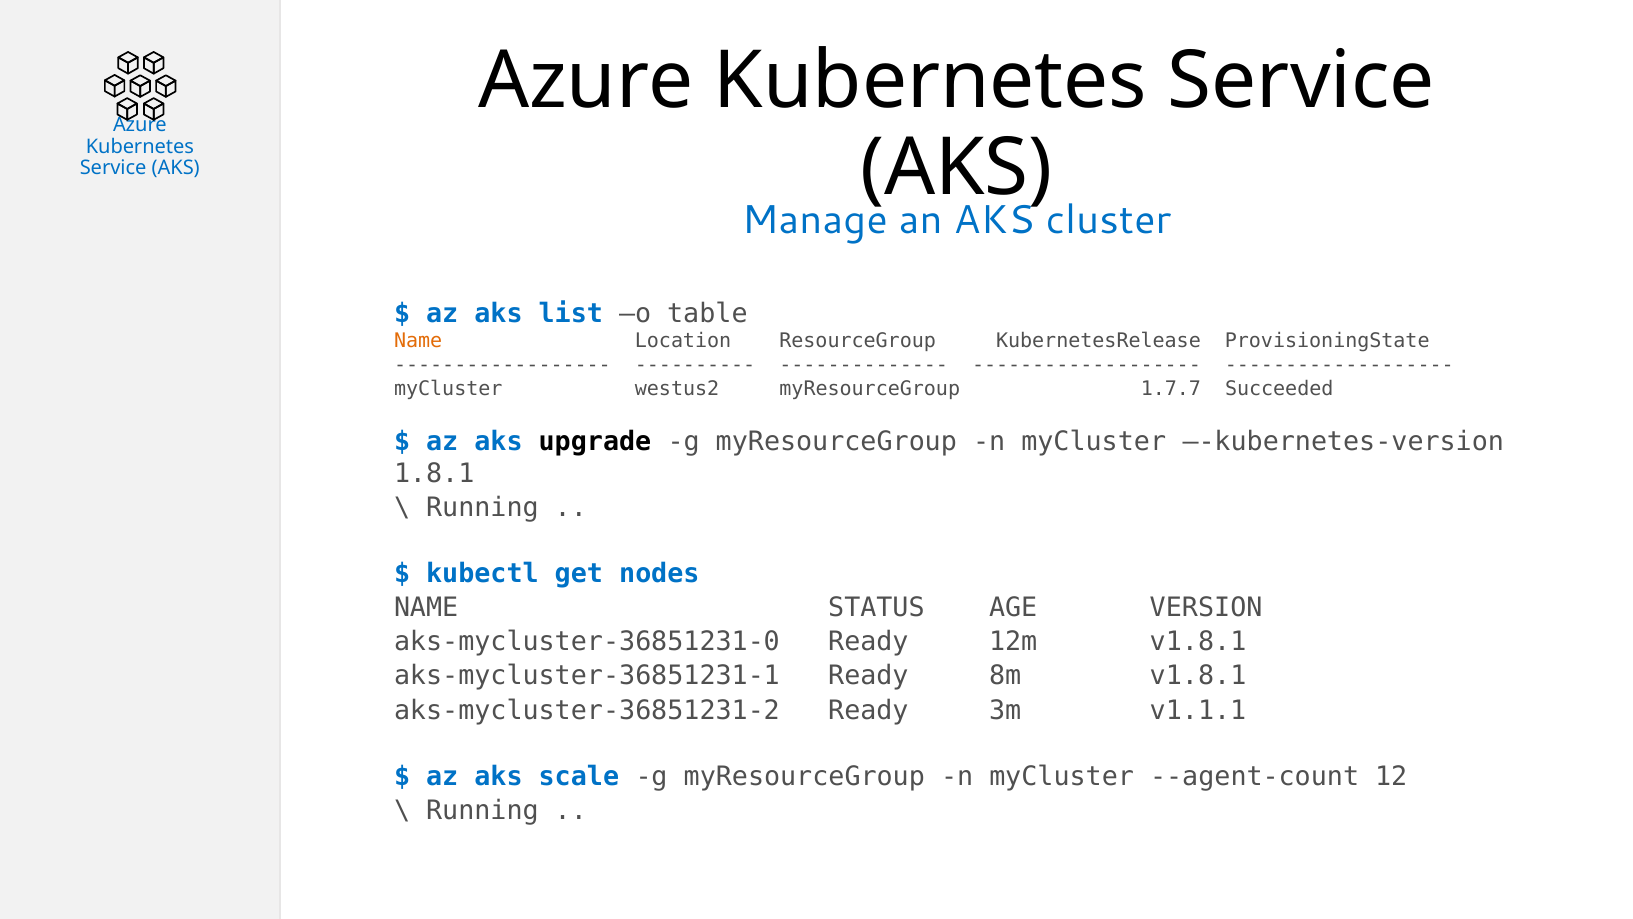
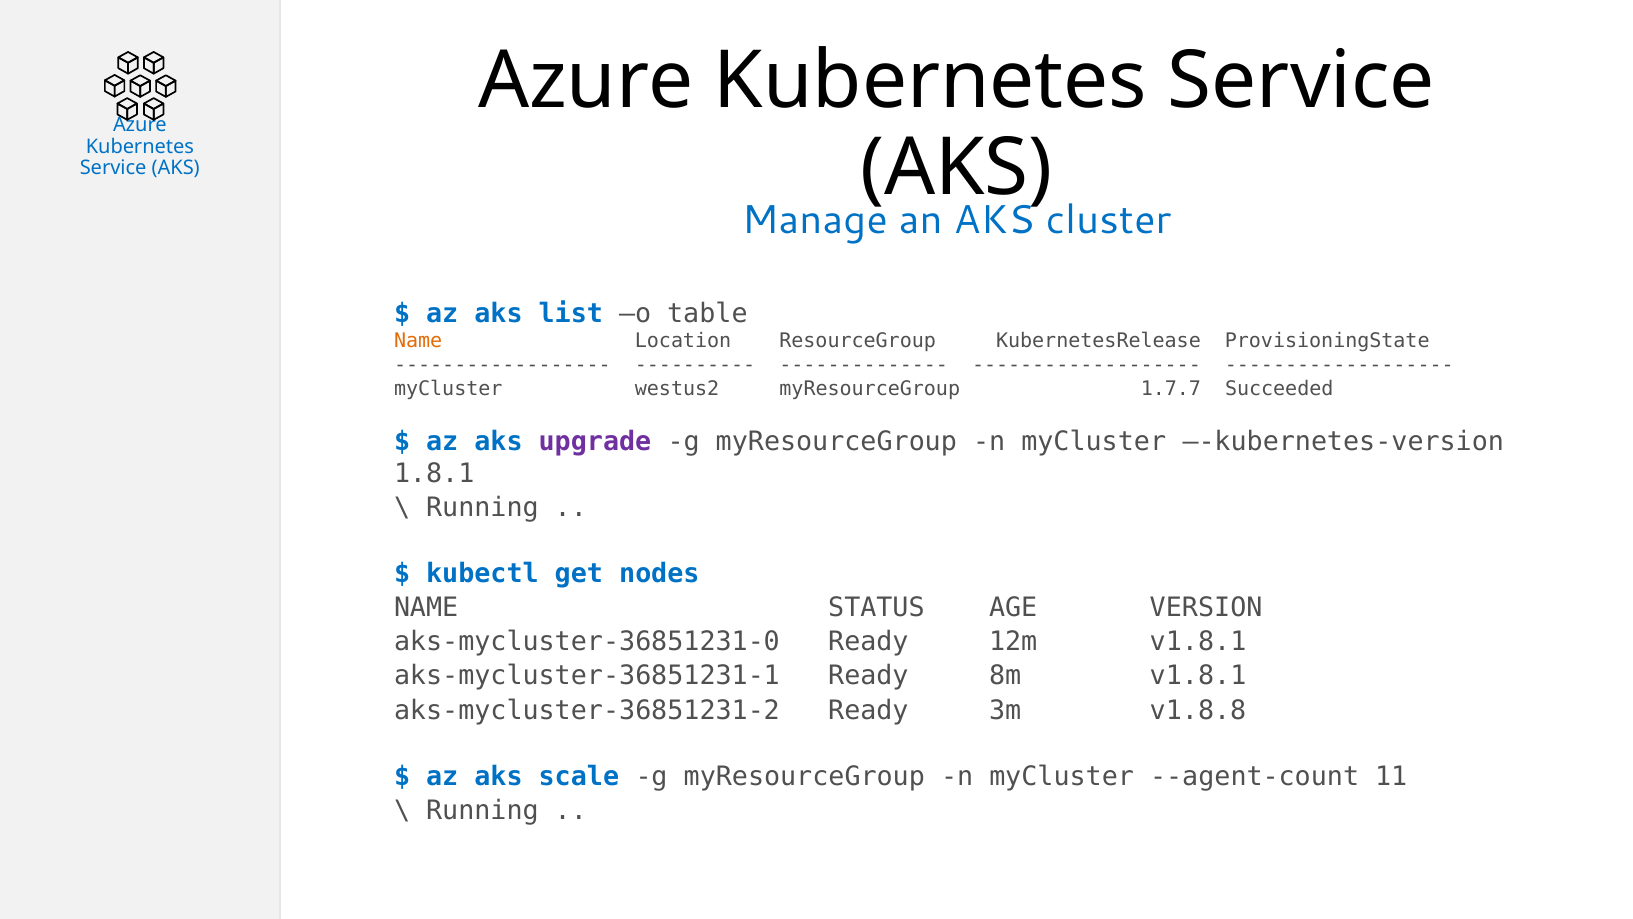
upgrade colour: black -> purple (595, 441)
v1.1.1: v1.1.1 -> v1.8.8 (1198, 710)
12: 12 -> 11 (1391, 777)
